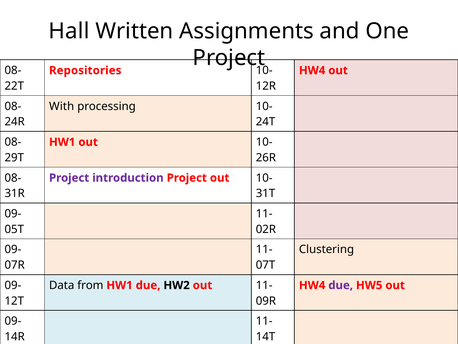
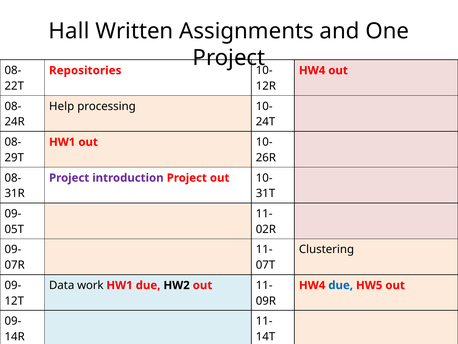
With: With -> Help (62, 106)
from: from -> work (90, 285)
due colour: purple -> blue (341, 285)
